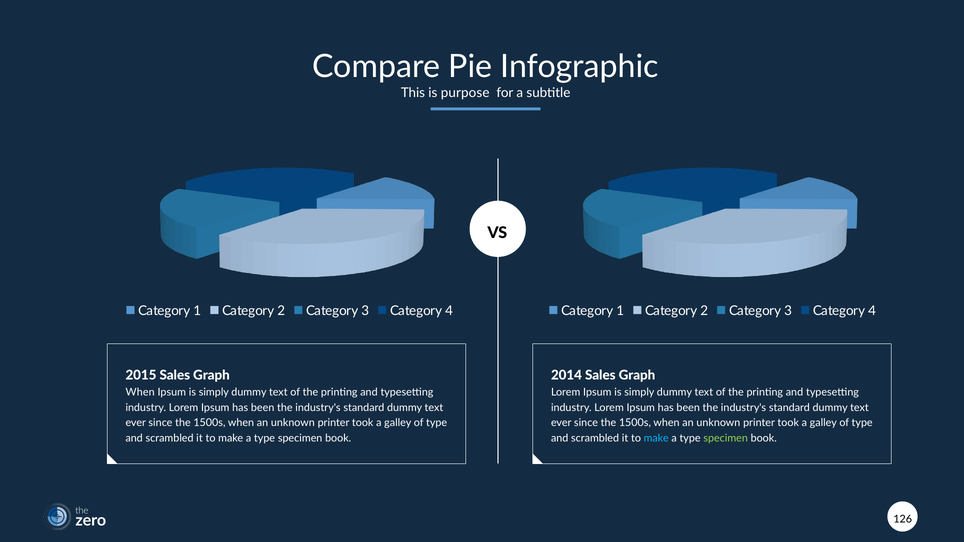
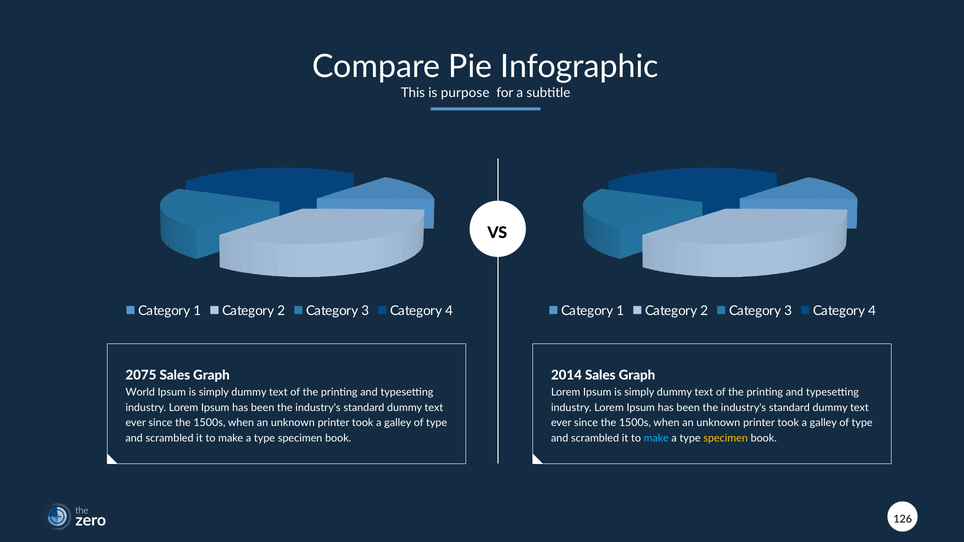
2015: 2015 -> 2075 (141, 375)
When: When -> World (140, 392)
specimen colour: light green -> yellow (726, 438)
